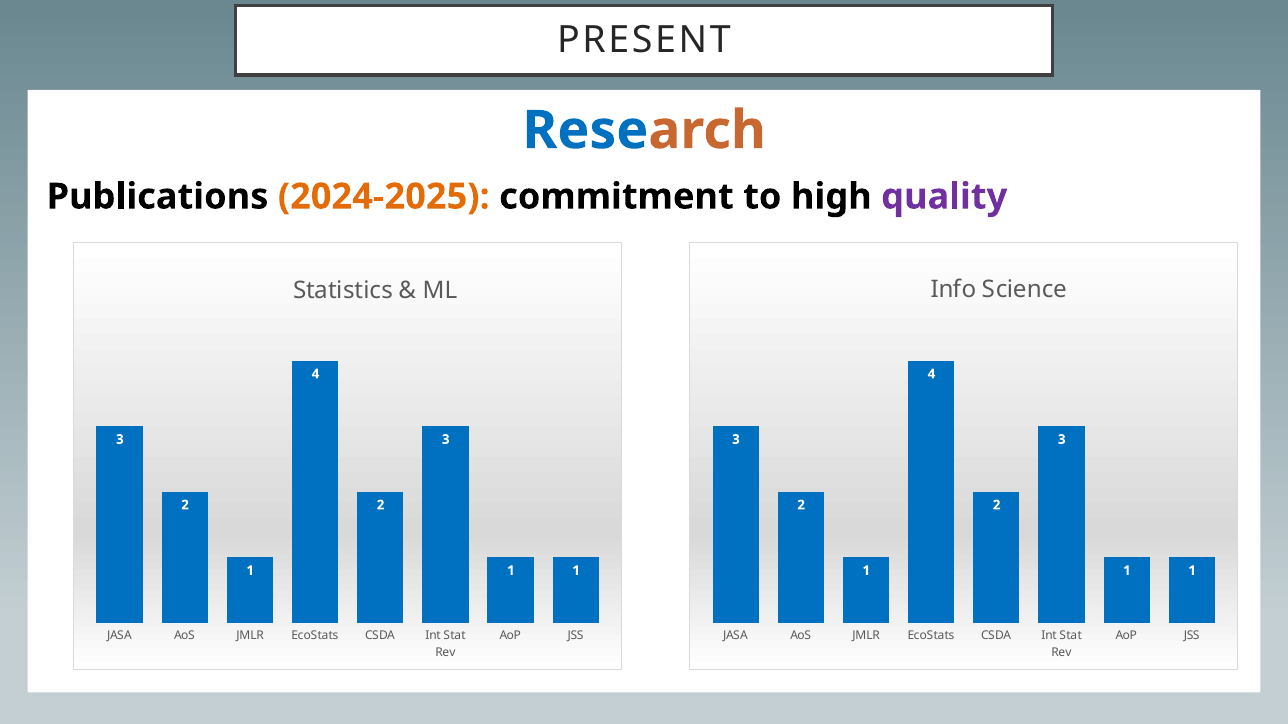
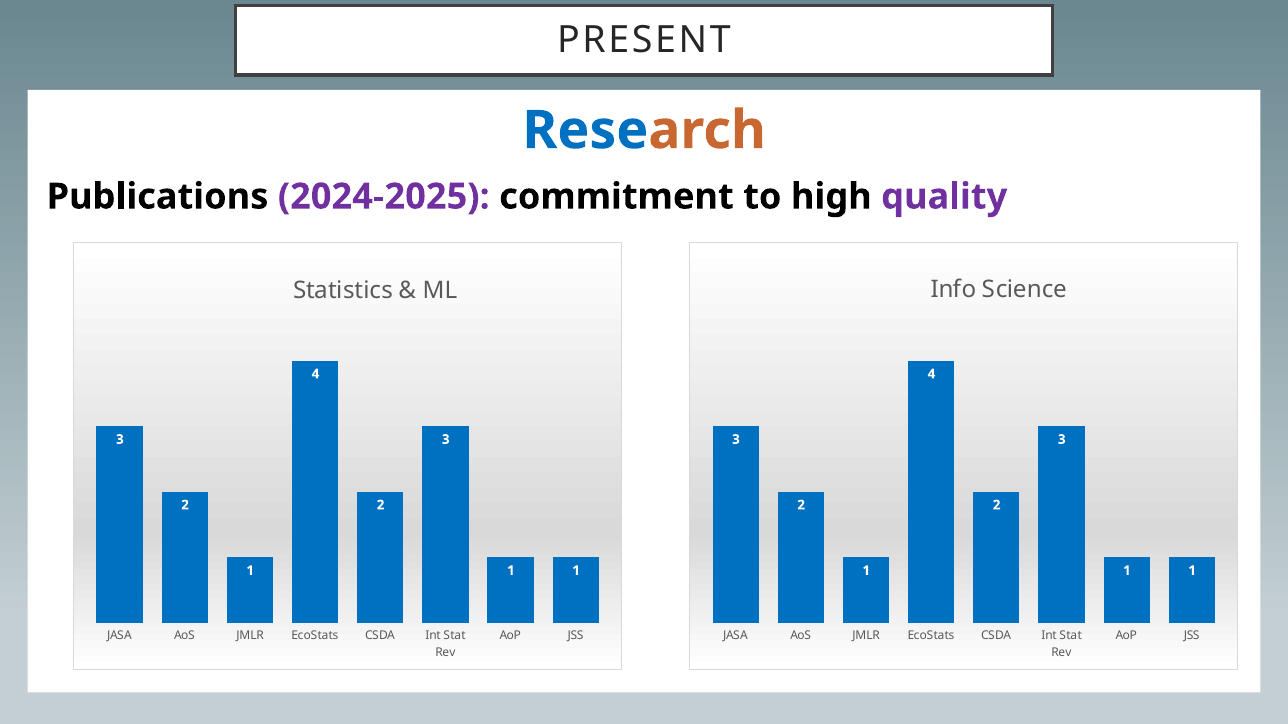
2024-2025 colour: orange -> purple (384, 197)
